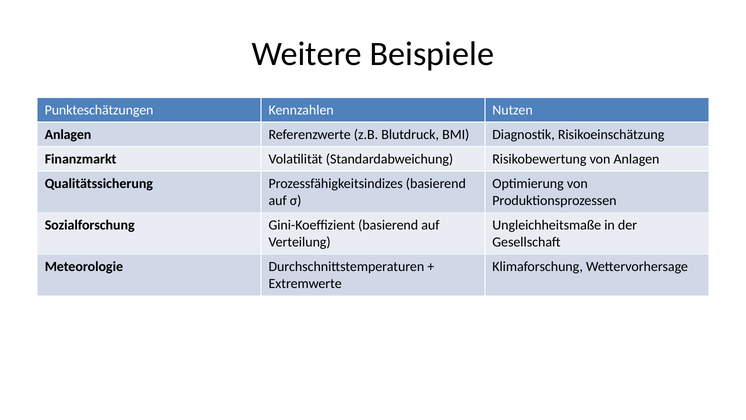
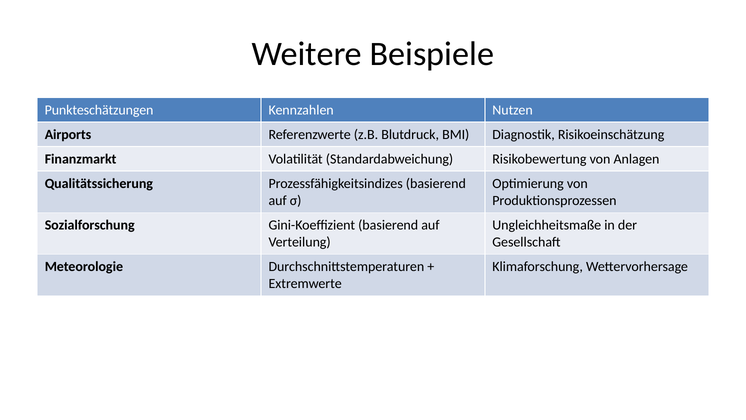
Anlagen: Anlagen -> Airports (68, 134)
